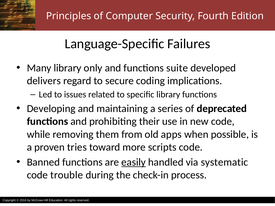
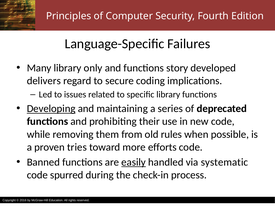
suite: suite -> story (177, 68)
Developing underline: none -> present (51, 109)
apps: apps -> rules (171, 134)
scripts: scripts -> efforts (162, 147)
trouble: trouble -> spurred (67, 175)
